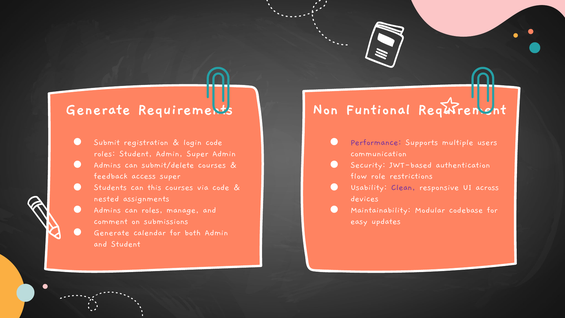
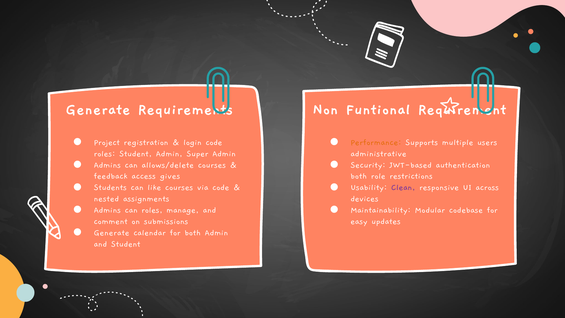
Submit: Submit -> Project (107, 142)
Performance colour: purple -> orange (376, 142)
communication: communication -> administrative (379, 153)
submit/delete: submit/delete -> allows/delete (168, 164)
access super: super -> gives (170, 176)
flow: flow -> both (359, 176)
this: this -> like (154, 187)
